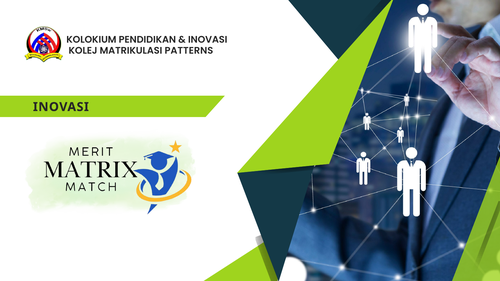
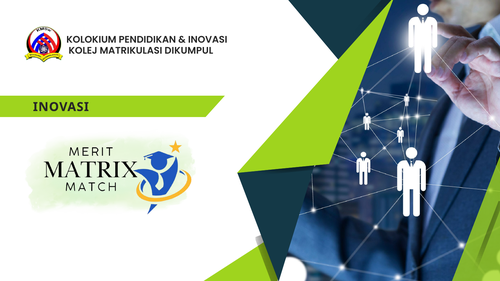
PATTERNS: PATTERNS -> DIKUMPUL (189, 51)
